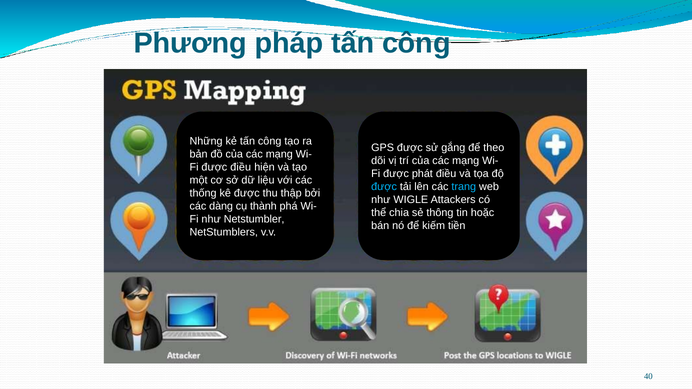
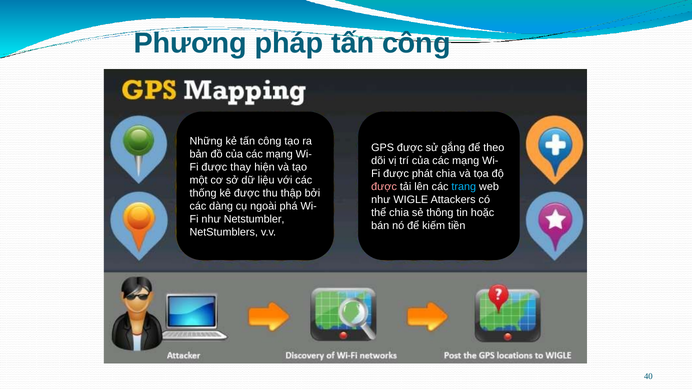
được điều: điều -> thay (241, 167)
phát điều: điều -> chia (446, 174)
được colour: light blue -> pink (384, 187)
thành: thành -> ngoài (263, 206)
